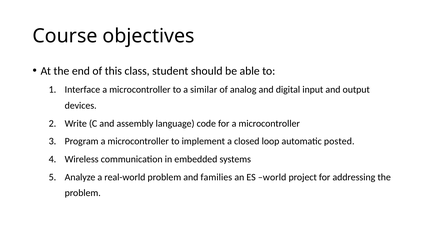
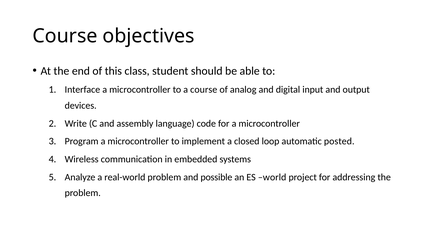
a similar: similar -> course (204, 90)
families: families -> possible (216, 177)
